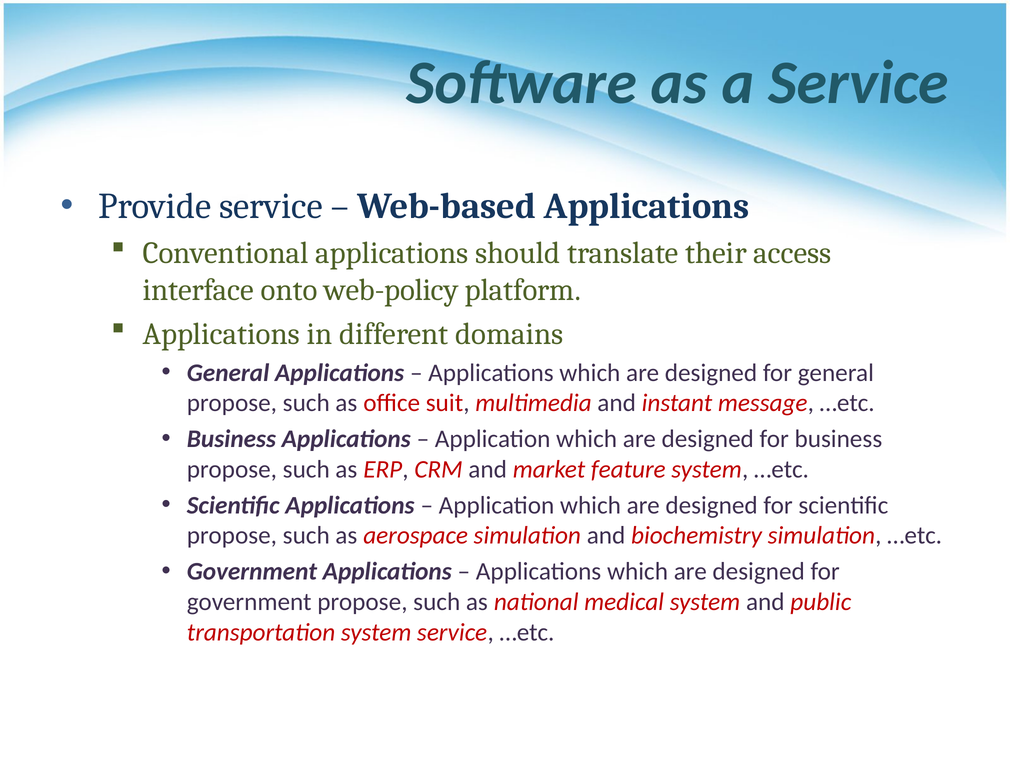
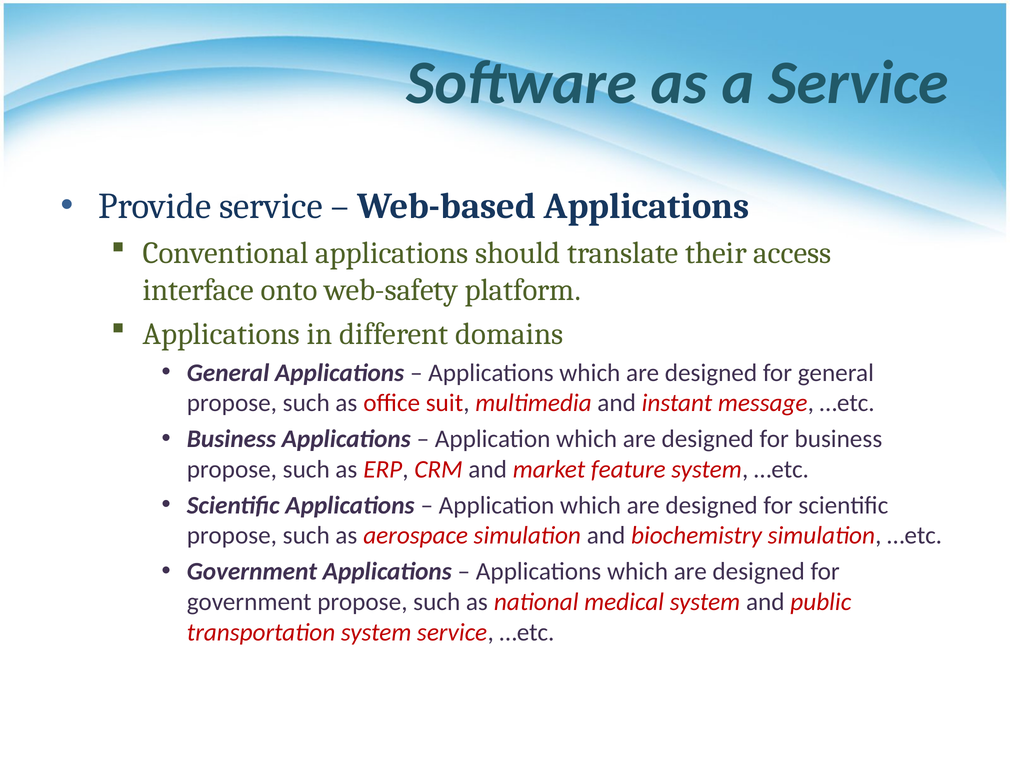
web-policy: web-policy -> web-safety (391, 290)
